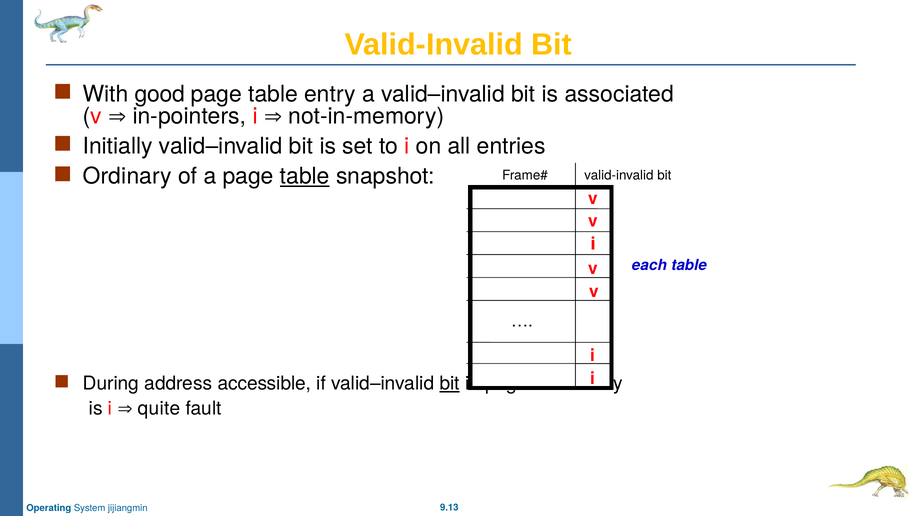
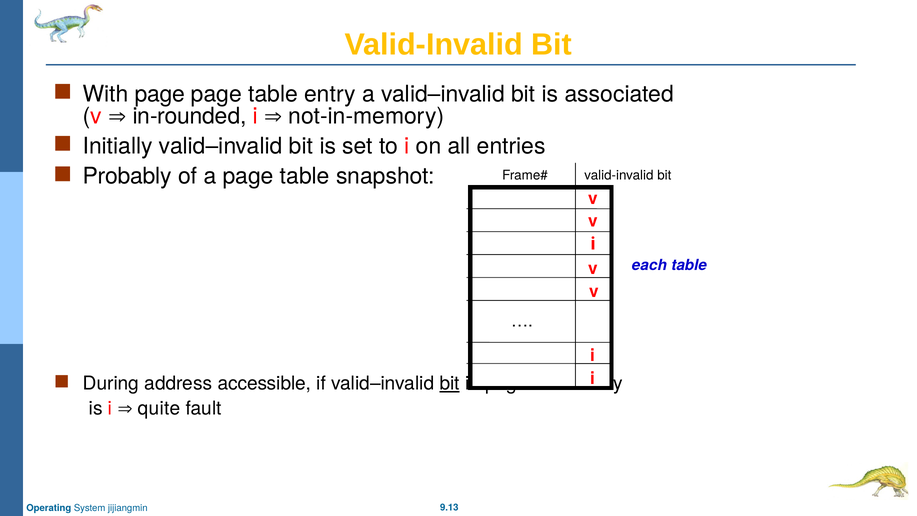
With good: good -> page (160, 94)
in-pointers: in-pointers -> in-rounded (190, 116)
Ordinary: Ordinary -> Probably (127, 176)
table underline: present -> none (305, 176)
